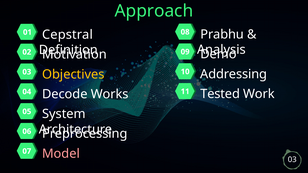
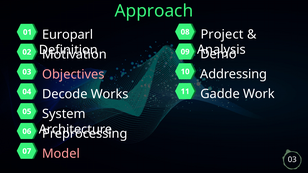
Prabhu: Prabhu -> Project (222, 34)
Cepstral: Cepstral -> Europarl (68, 35)
Objectives colour: yellow -> pink (73, 74)
Tested: Tested -> Gadde (220, 94)
